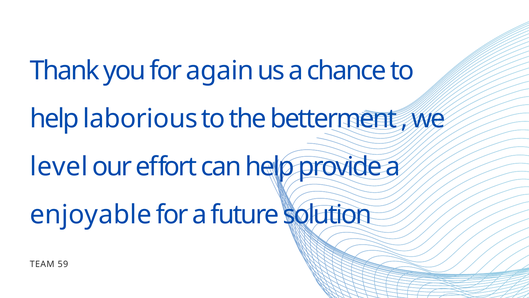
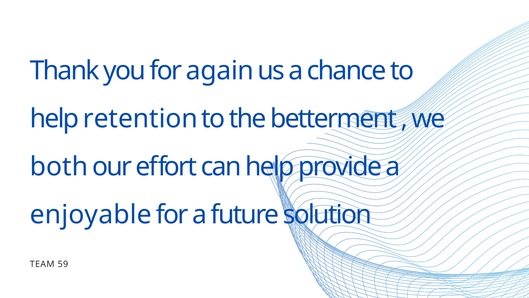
laborious: laborious -> retention (140, 119)
level: level -> both (59, 166)
